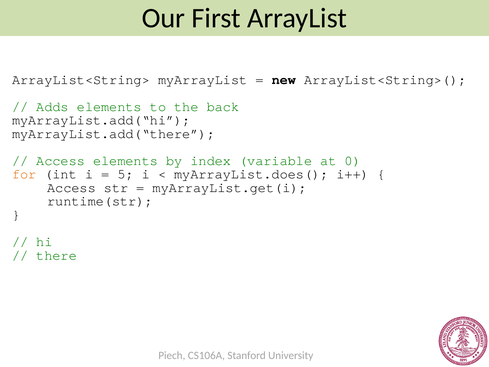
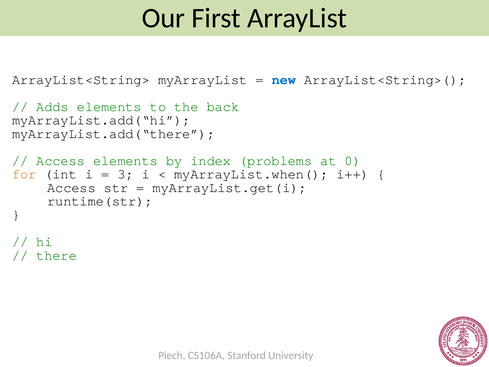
new colour: black -> blue (284, 80)
variable: variable -> problems (276, 161)
5: 5 -> 3 (126, 174)
myArrayList.does(: myArrayList.does( -> myArrayList.when( (251, 174)
